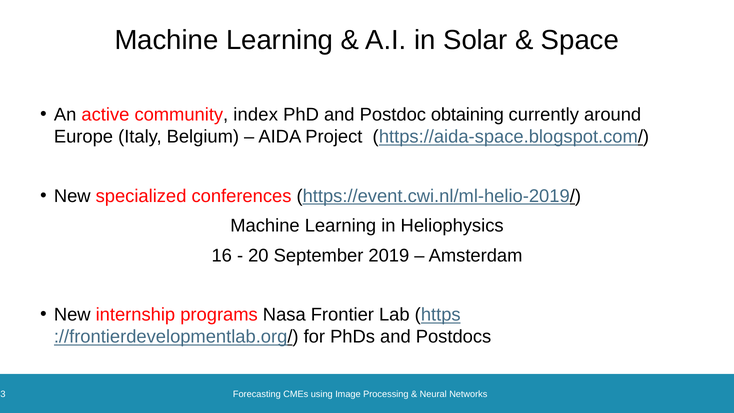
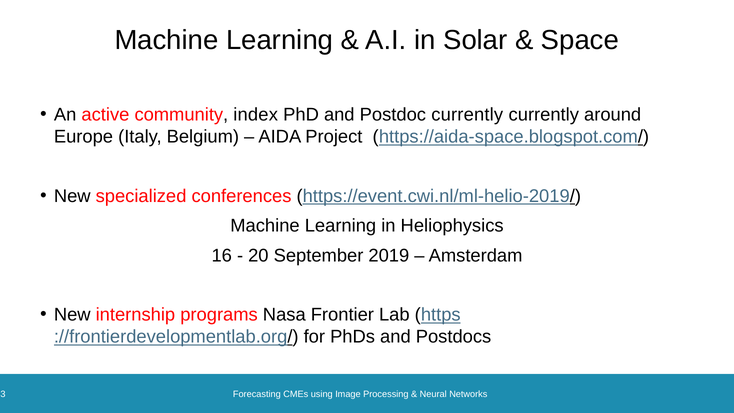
Postdoc obtaining: obtaining -> currently (467, 115)
